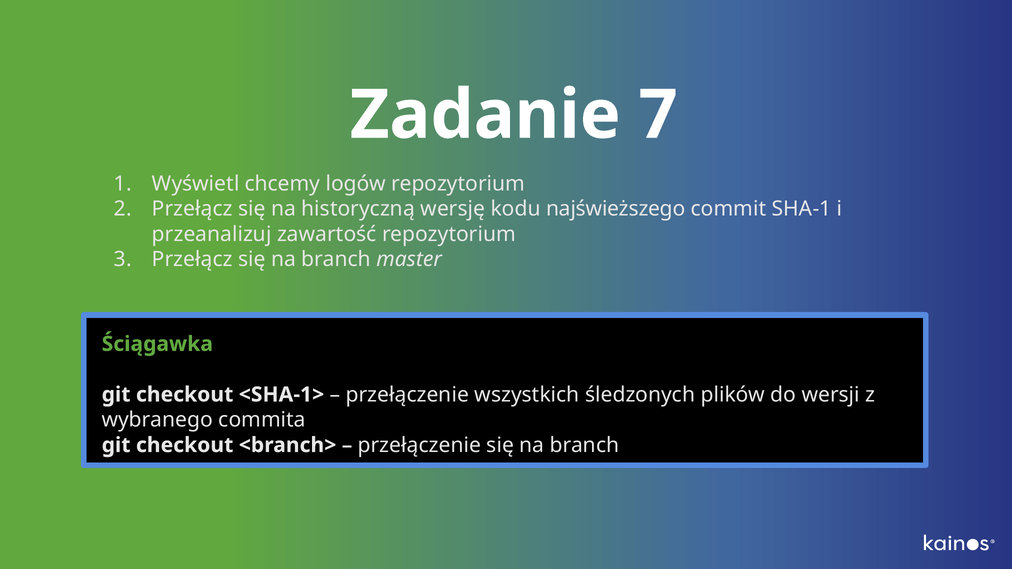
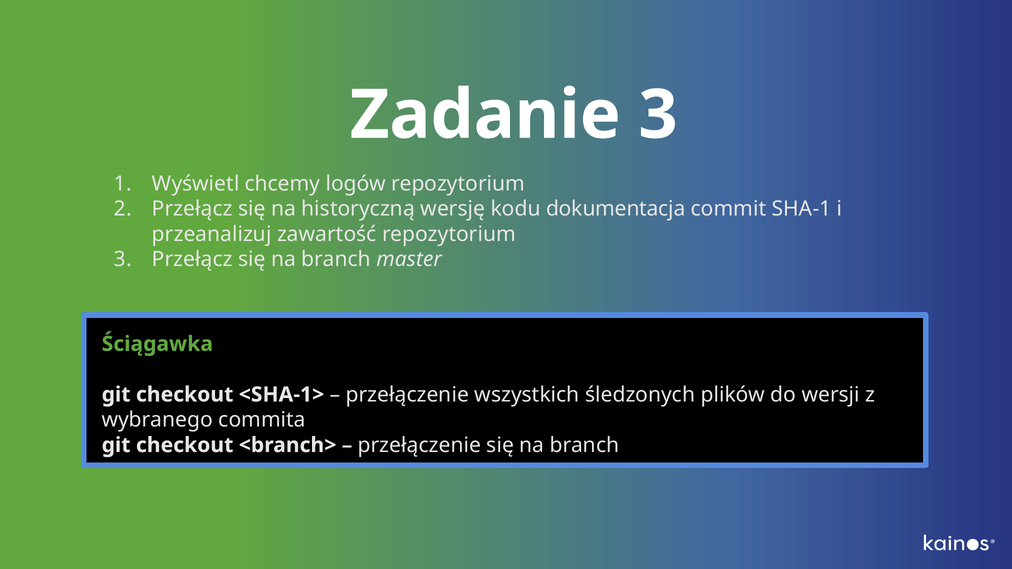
Zadanie 7: 7 -> 3 (658, 115)
najświeższego: najświeższego -> dokumentacja (616, 209)
